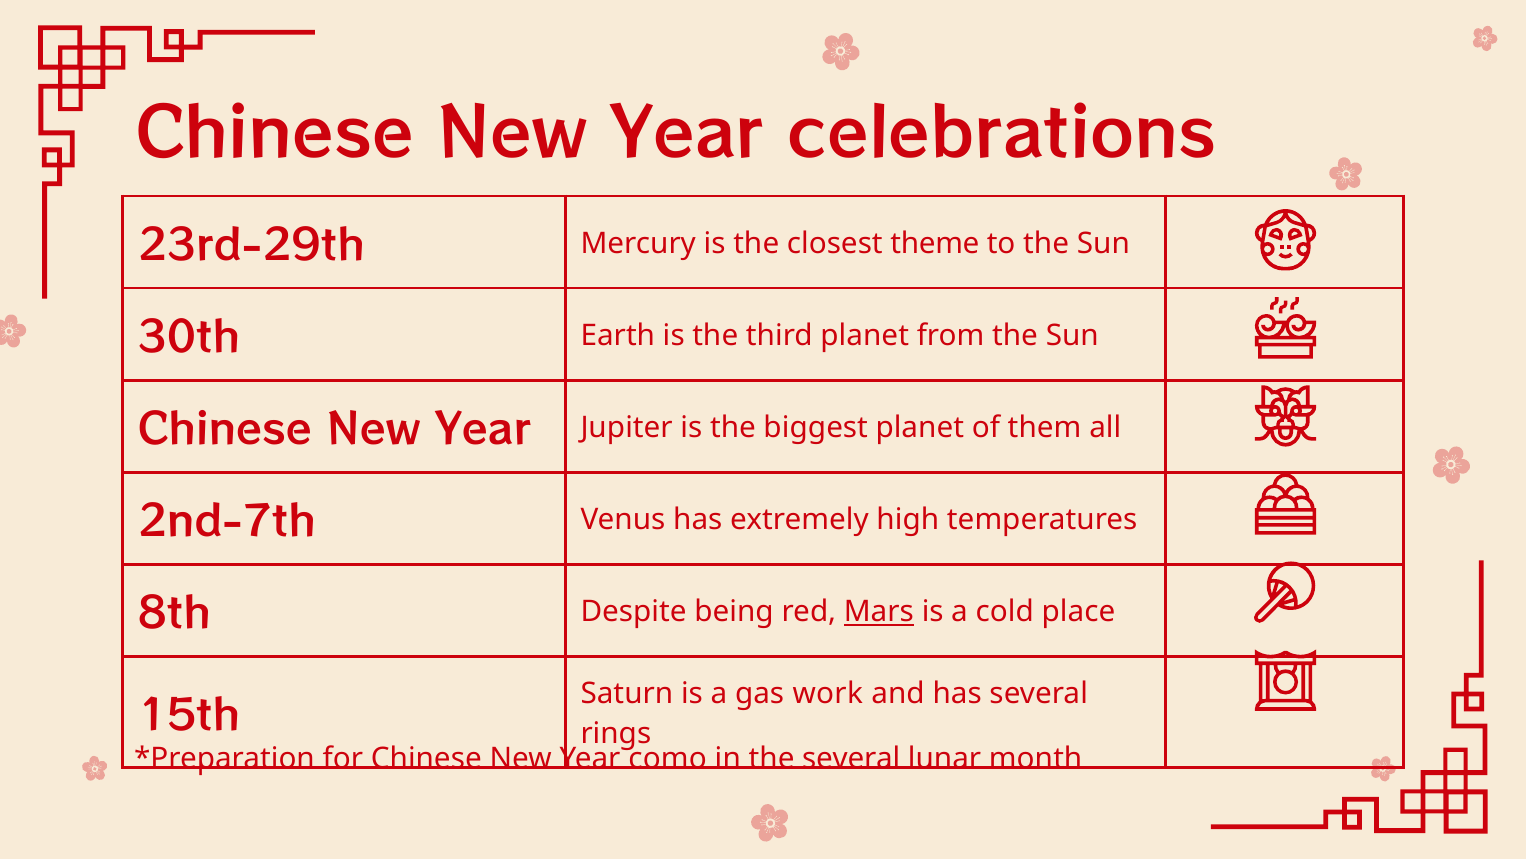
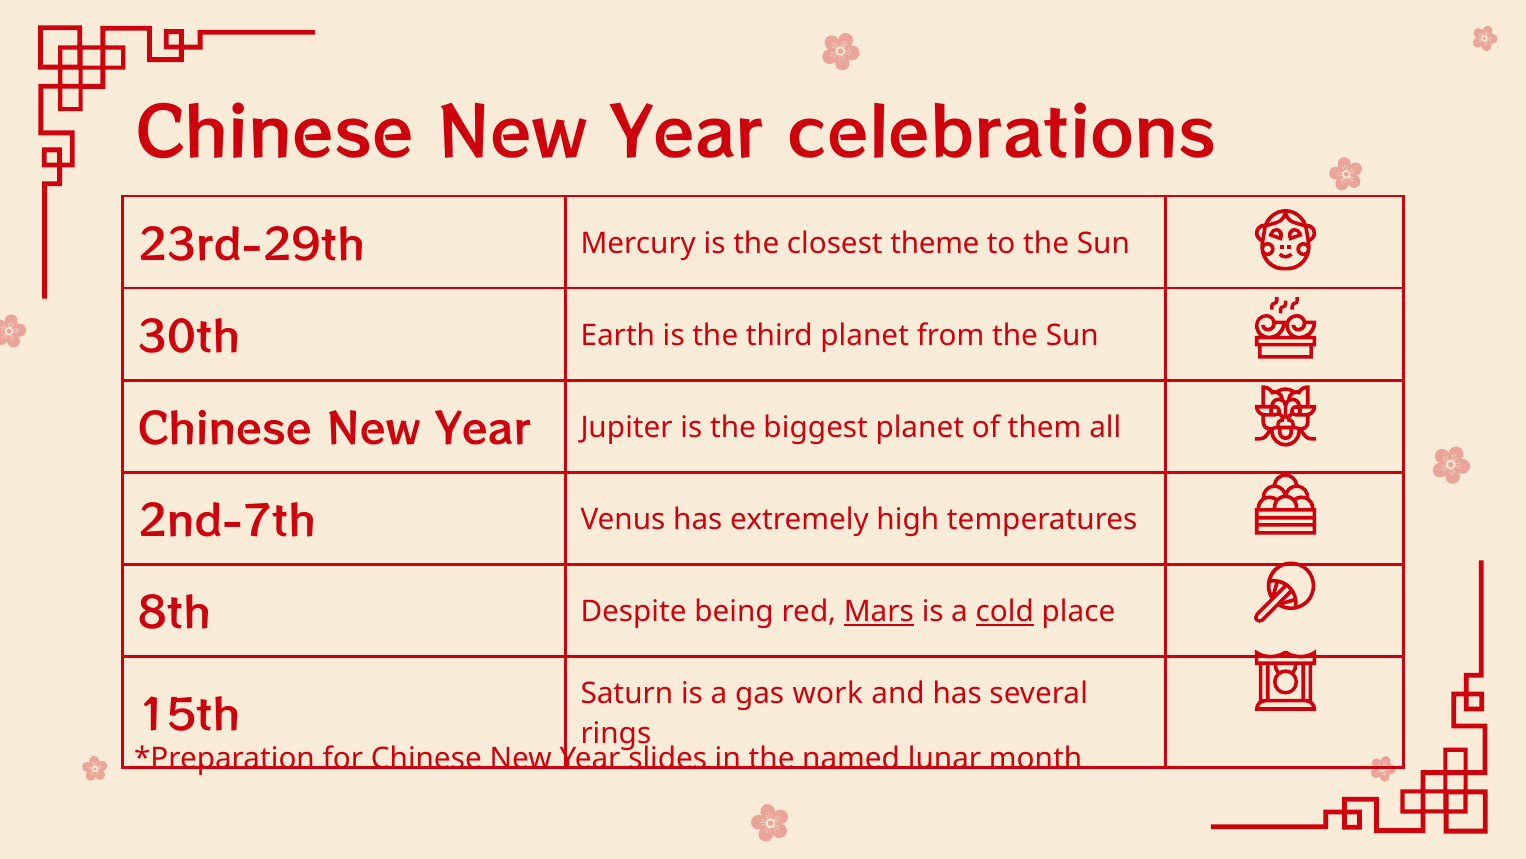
cold underline: none -> present (1005, 612)
como: como -> slides (668, 758)
the several: several -> named (851, 758)
